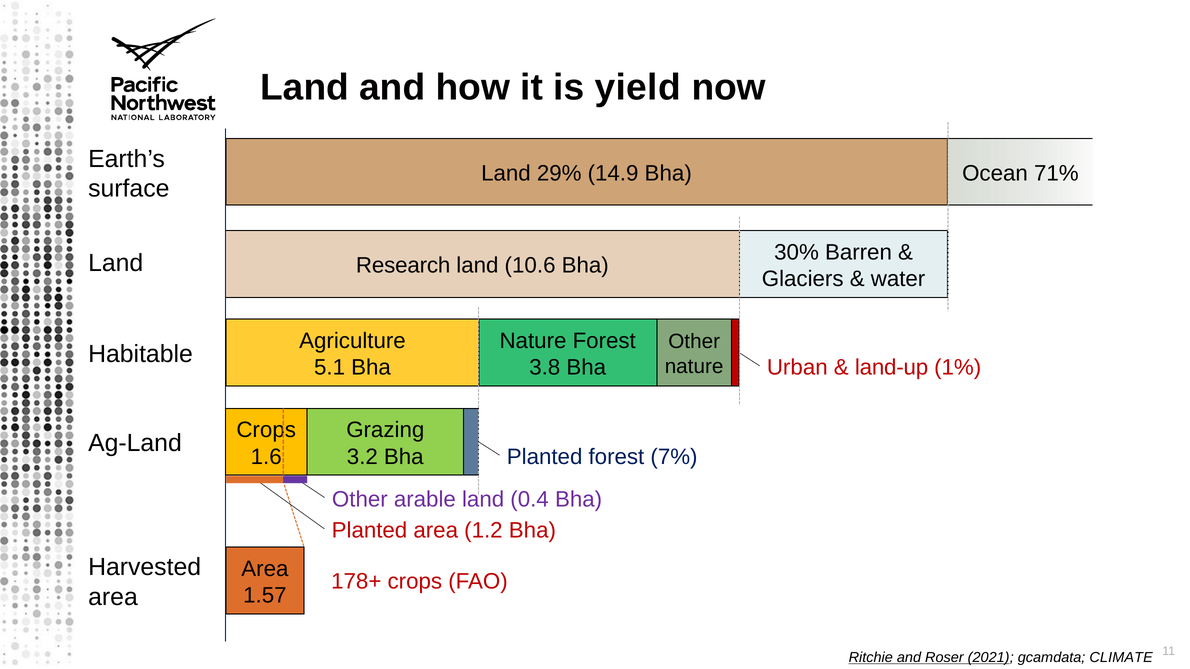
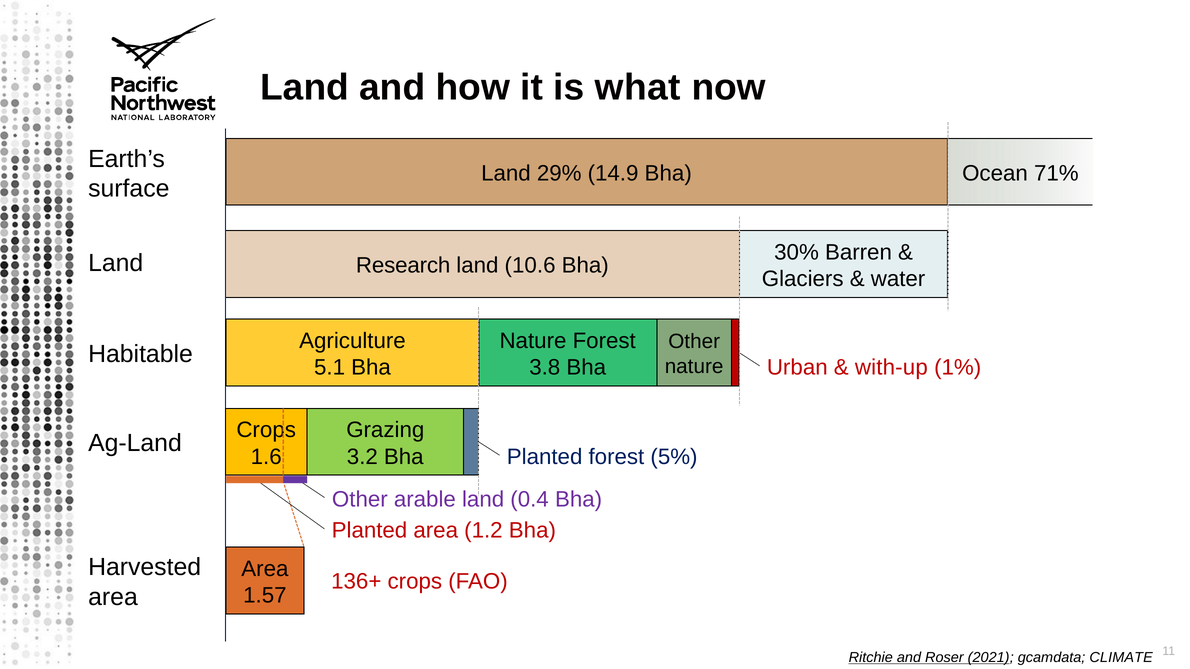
yield: yield -> what (638, 87)
land-up: land-up -> with-up (891, 368)
7%: 7% -> 5% (674, 457)
178+: 178+ -> 136+ (356, 582)
